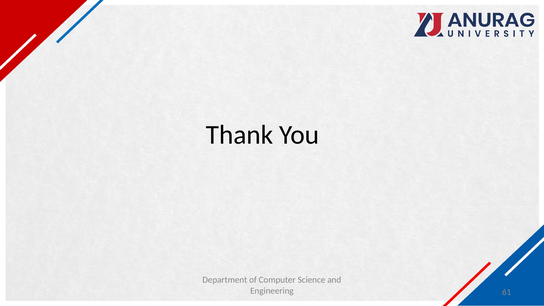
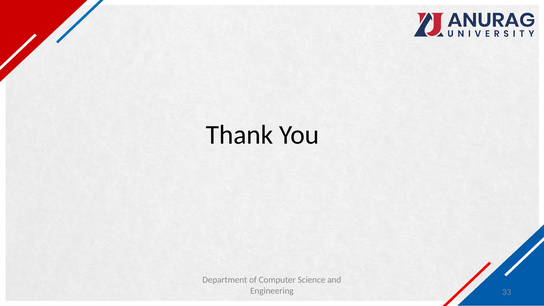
61: 61 -> 33 (507, 292)
